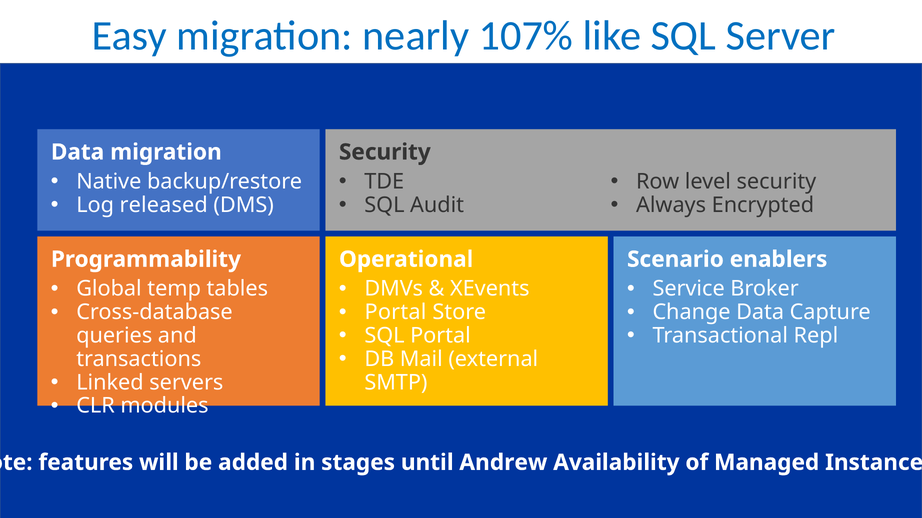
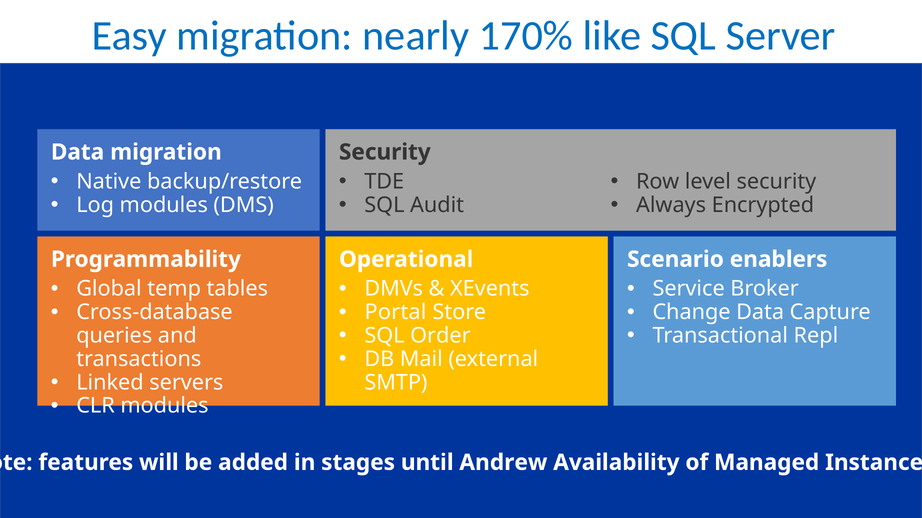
107%: 107% -> 170% (526, 36)
Log released: released -> modules (164, 205)
SQL Portal: Portal -> Order (440, 336)
